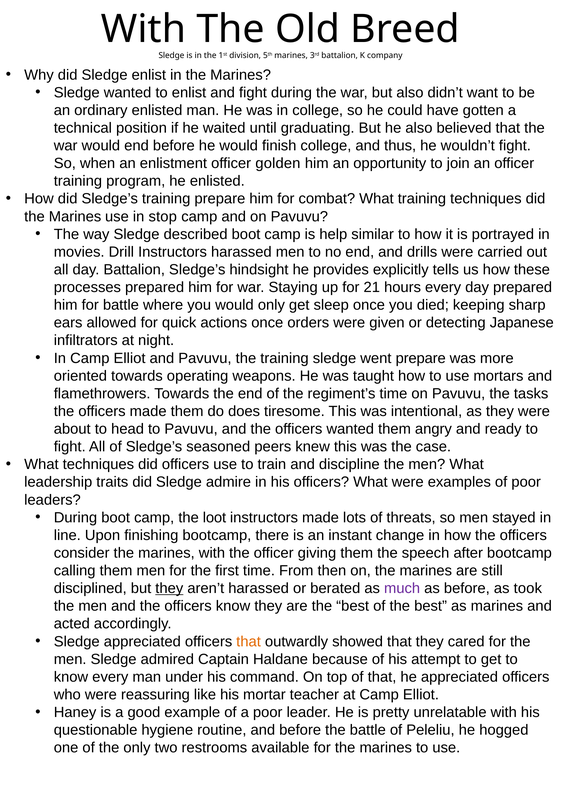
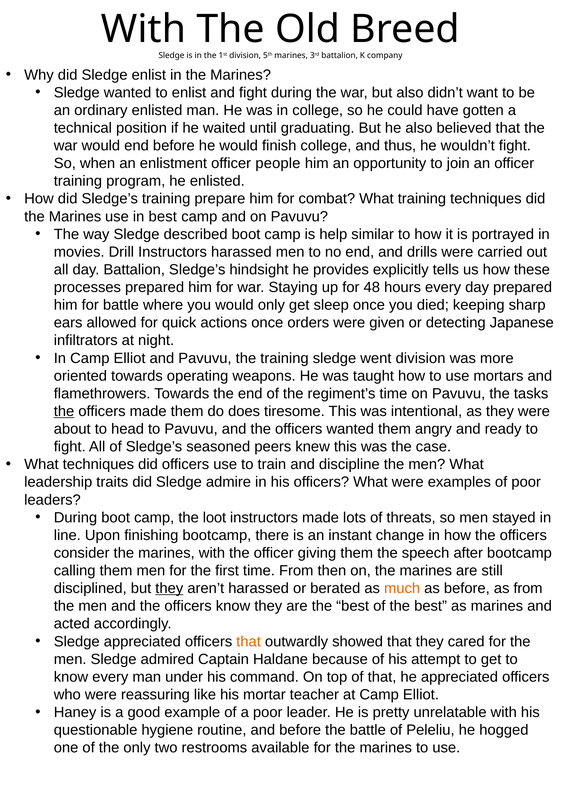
golden: golden -> people (278, 163)
in stop: stop -> best (163, 217)
21: 21 -> 48 (372, 287)
went prepare: prepare -> division (421, 358)
the underline: none -> present (64, 411)
much colour: purple -> orange (402, 589)
as took: took -> from (528, 589)
